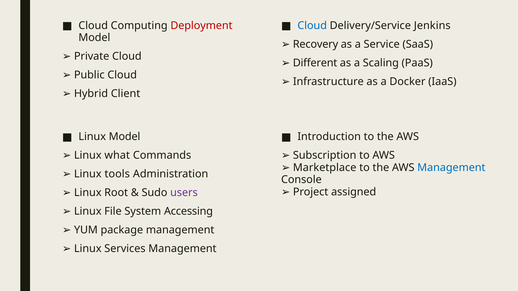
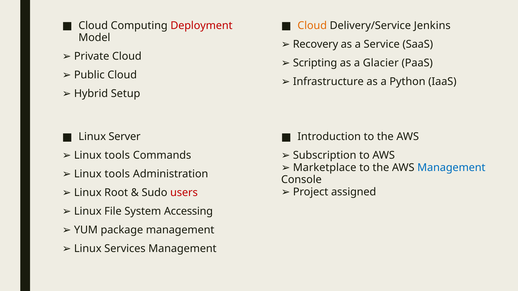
Cloud colour: blue -> orange (312, 26)
Different: Different -> Scripting (315, 63)
Scaling: Scaling -> Glacier (381, 63)
Docker: Docker -> Python (407, 82)
Client: Client -> Setup (126, 94)
Linux Model: Model -> Server (125, 137)
what: what -> tools (117, 156)
users colour: purple -> red (184, 193)
